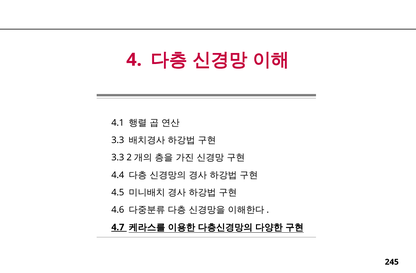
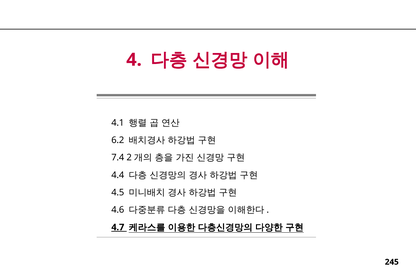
3.3: 3.3 -> 6.2 (118, 140)
3.3: 3.3 -> 7.4 (118, 158)
